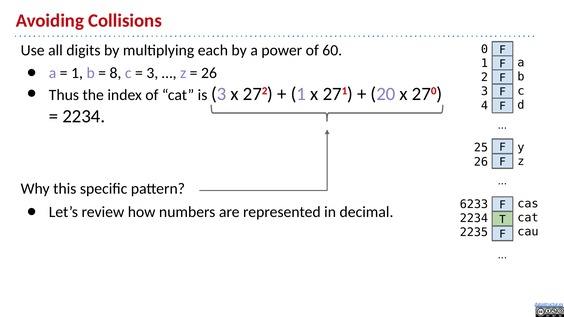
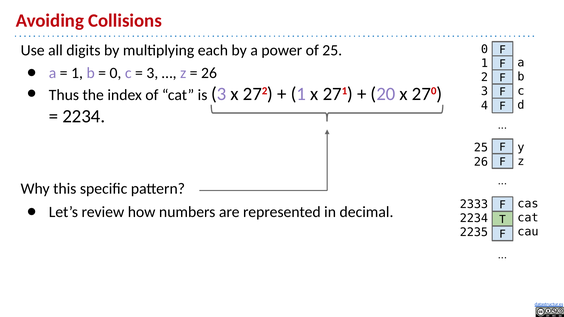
of 60: 60 -> 25 (332, 50)
8: 8 -> 0 (115, 73)
6233: 6233 -> 2333 (474, 204)
